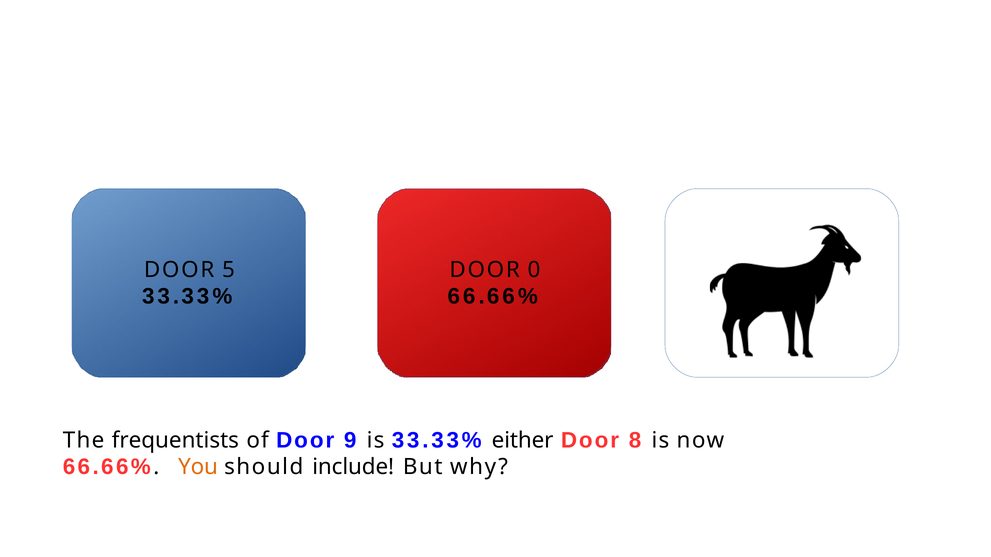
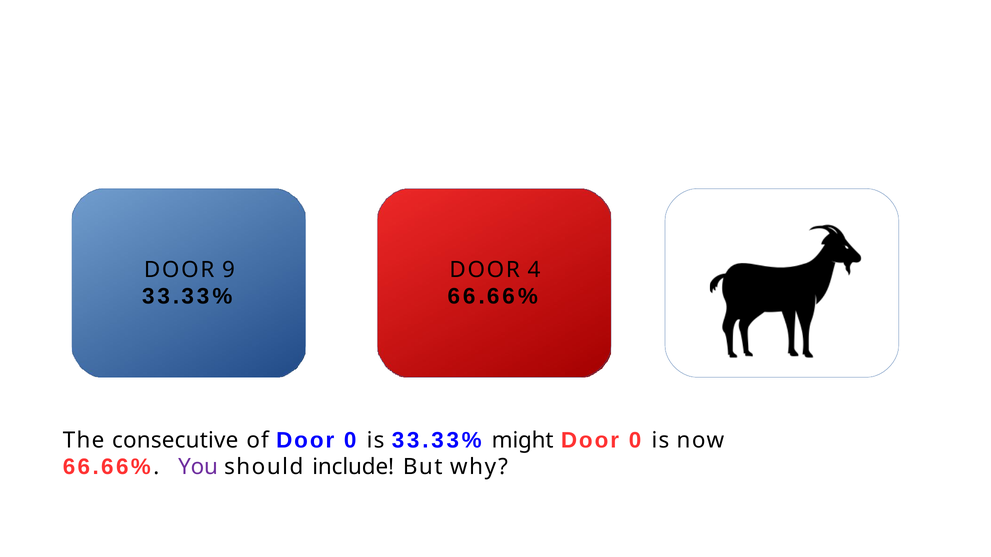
5: 5 -> 9 (228, 270)
0: 0 -> 4 (534, 270)
frequentists: frequentists -> consecutive (175, 441)
of Door 9: 9 -> 0 (350, 441)
either: either -> might (523, 441)
8: 8 -> 0 (635, 441)
You colour: orange -> purple (198, 467)
